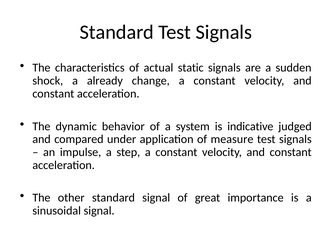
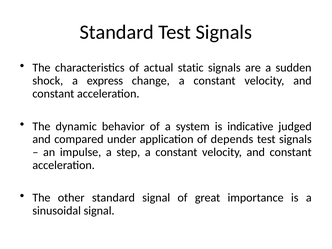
already: already -> express (105, 81)
measure: measure -> depends (232, 139)
